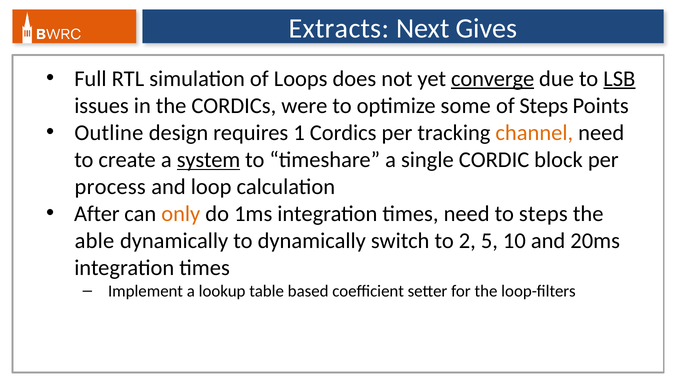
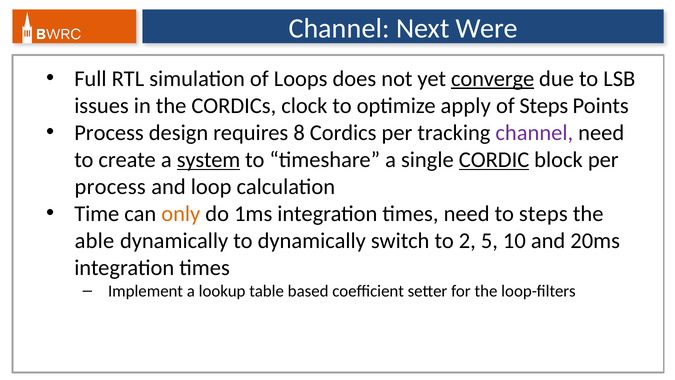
Extracts: Extracts -> Channel (339, 28)
Gives: Gives -> Were (487, 28)
LSB underline: present -> none (619, 79)
were: were -> clock (304, 106)
some: some -> apply (466, 106)
Outline: Outline -> Process (109, 133)
1: 1 -> 8 (299, 133)
channel colour: orange -> purple (534, 133)
CORDIC underline: none -> present (494, 160)
After: After -> Time (97, 214)
